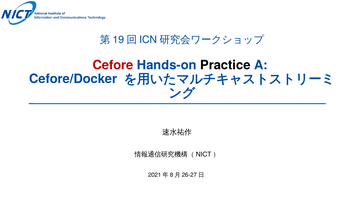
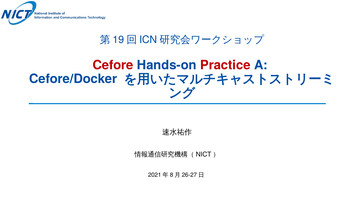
Practice colour: black -> red (225, 65)
